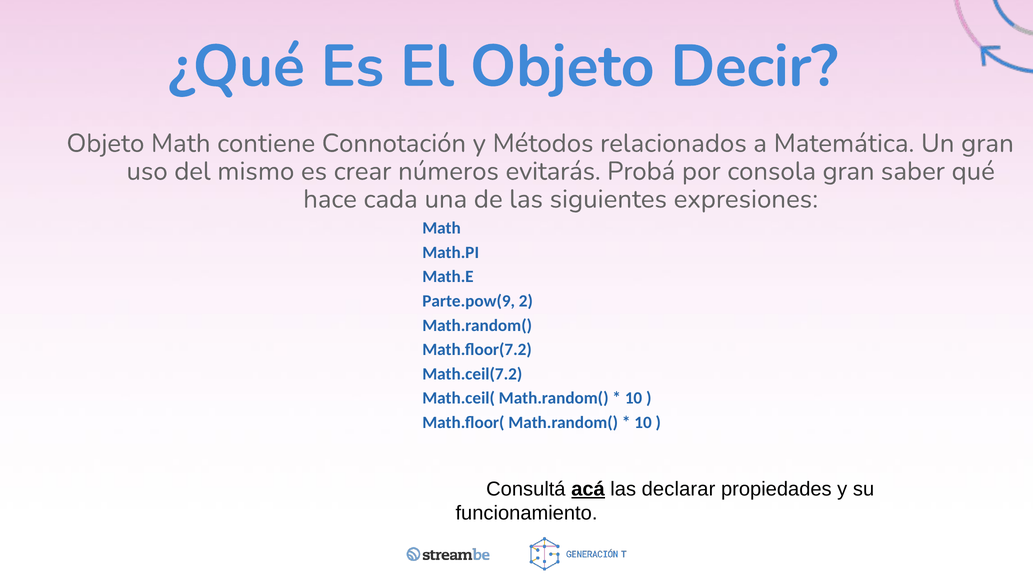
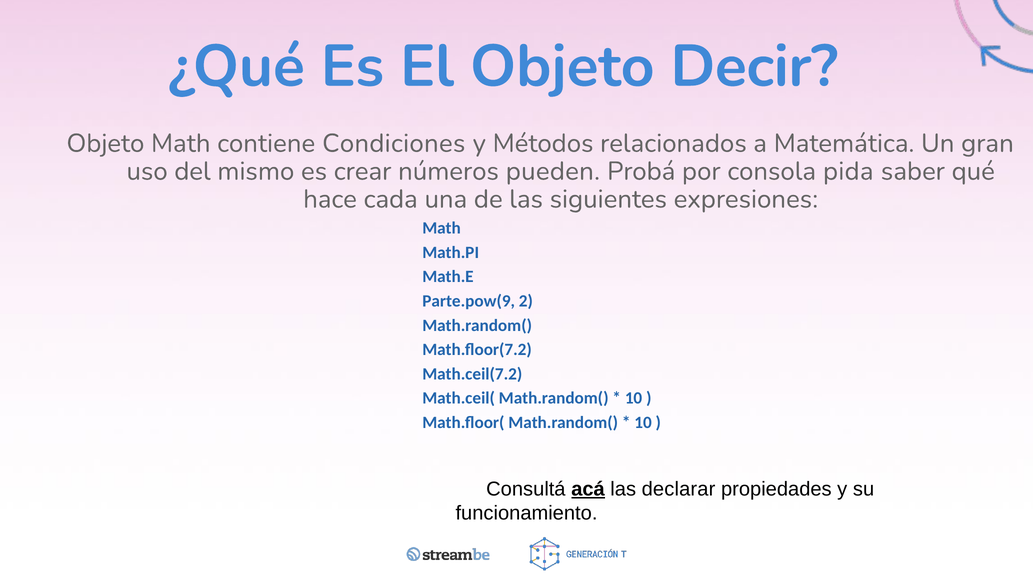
Connotación: Connotación -> Condiciones (394, 143)
evitarás: evitarás -> pueden (553, 171)
consola gran: gran -> pida (848, 171)
